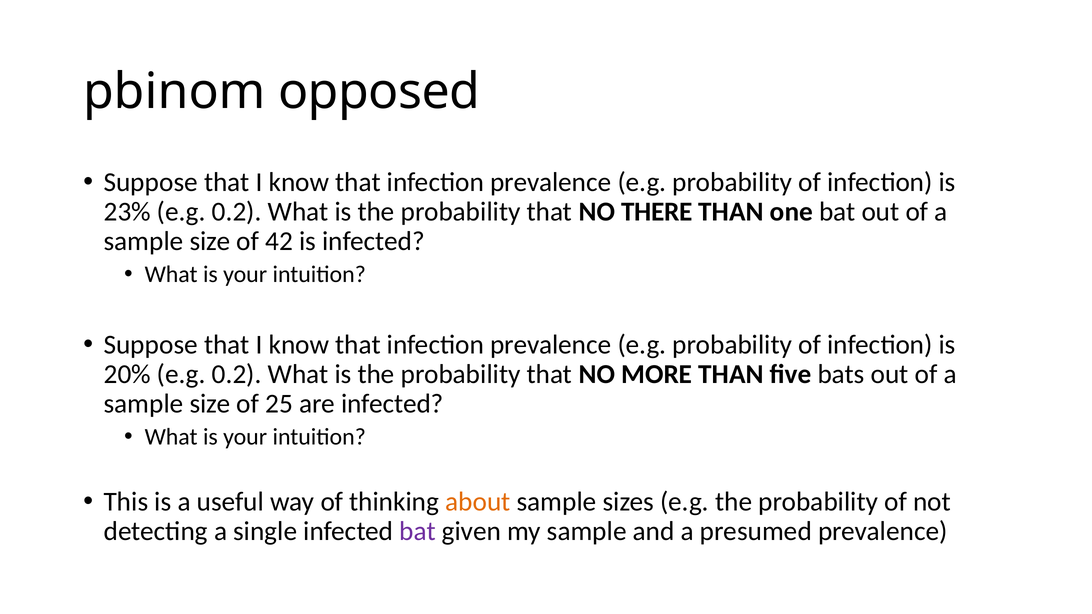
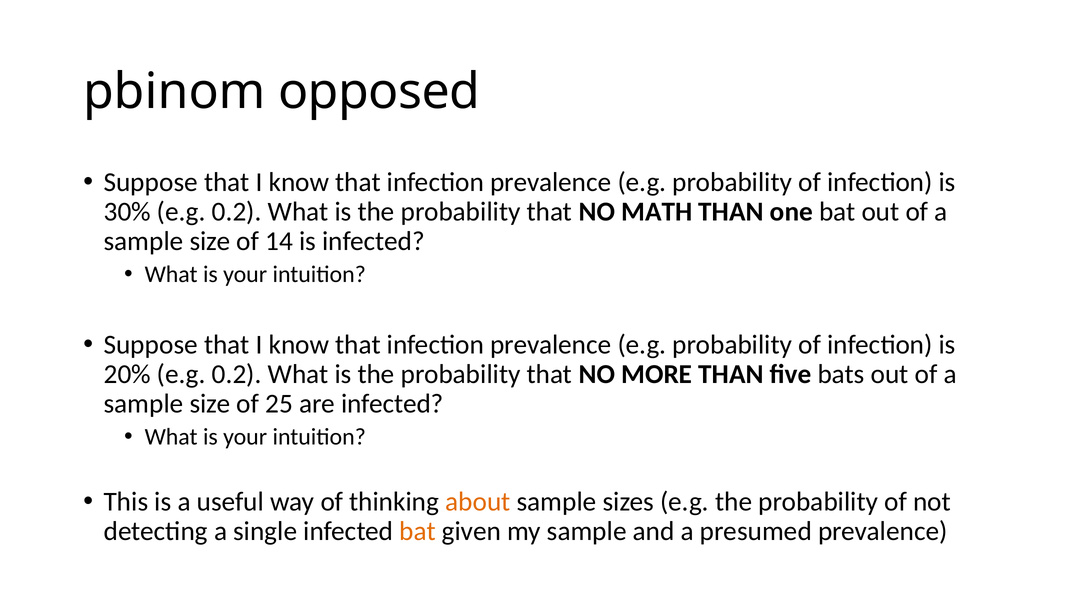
23%: 23% -> 30% (127, 212)
THERE: THERE -> MATH (657, 212)
42: 42 -> 14 (279, 241)
bat colour: purple -> orange (418, 531)
